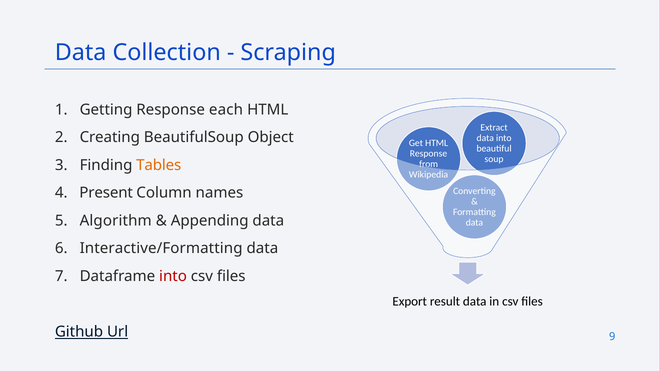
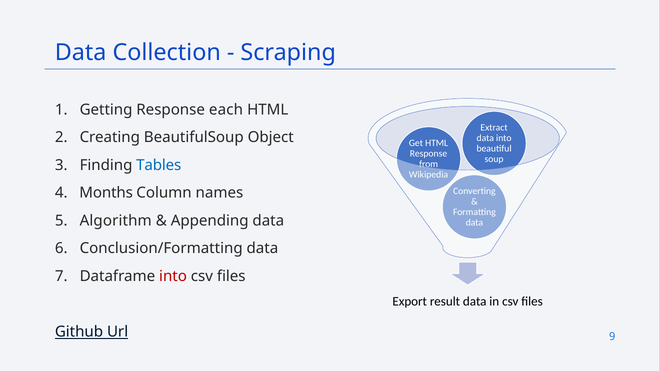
Tables colour: orange -> blue (159, 165)
Present: Present -> Months (106, 193)
Interactive/Formatting: Interactive/Formatting -> Conclusion/Formatting (161, 248)
